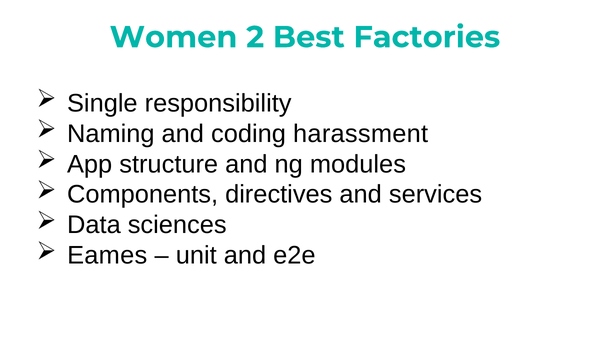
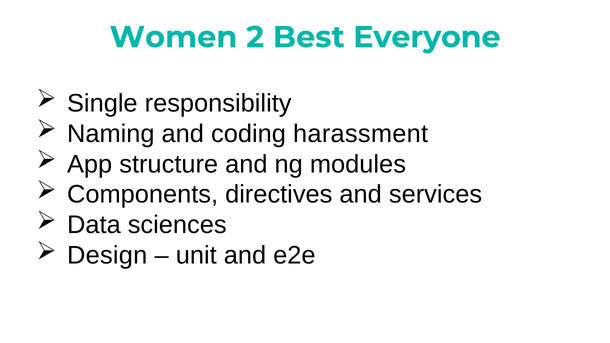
Factories: Factories -> Everyone (427, 37)
Eames: Eames -> Design (107, 256)
